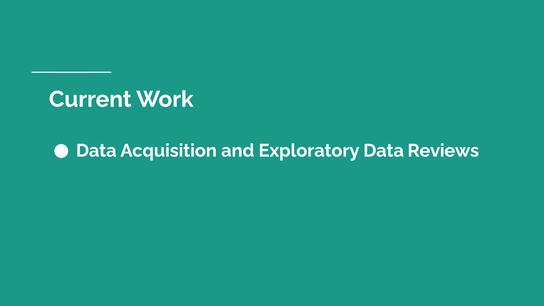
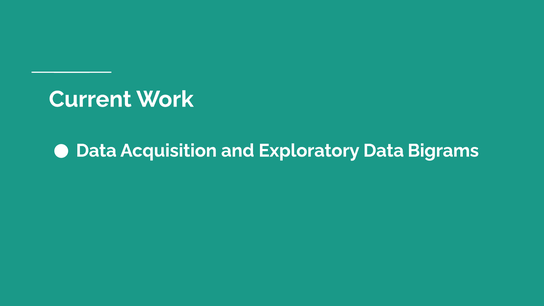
Reviews: Reviews -> Bigrams (443, 151)
